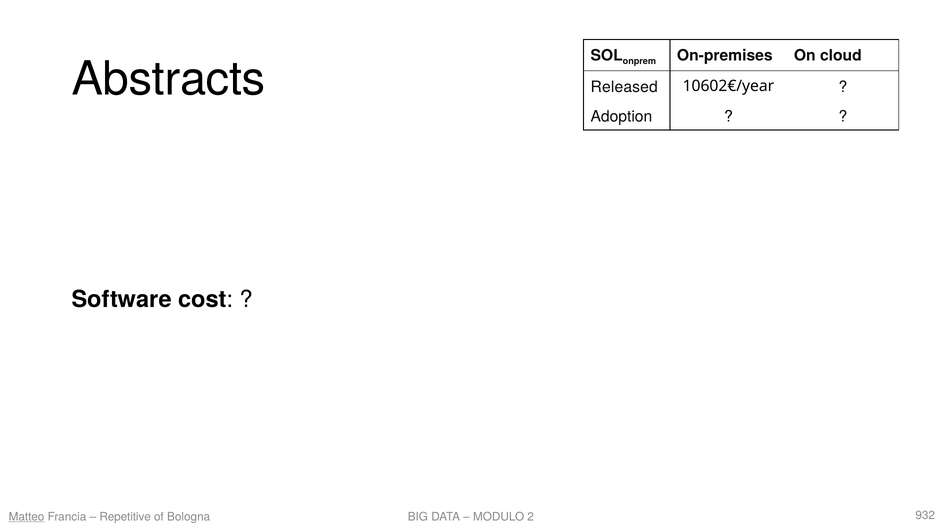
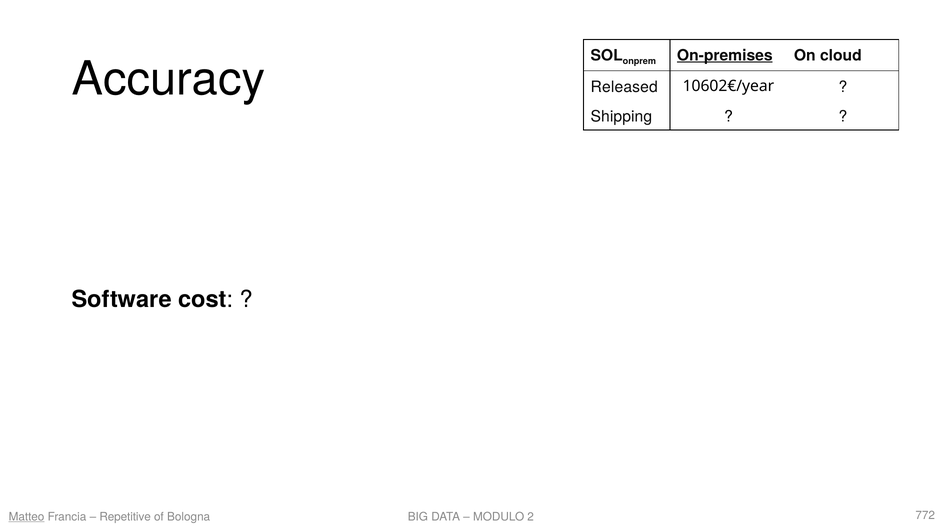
On-premises underline: none -> present (725, 55)
Abstracts: Abstracts -> Accuracy (168, 79)
Adoption: Adoption -> Shipping (621, 117)
932: 932 -> 772 (925, 515)
